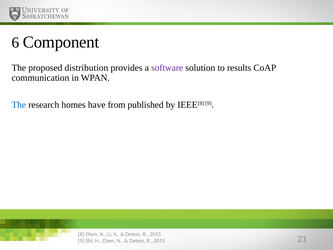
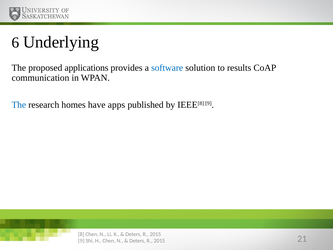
Component: Component -> Underlying (61, 42)
distribution: distribution -> applications (86, 68)
software colour: purple -> blue (167, 68)
from: from -> apps (116, 105)
